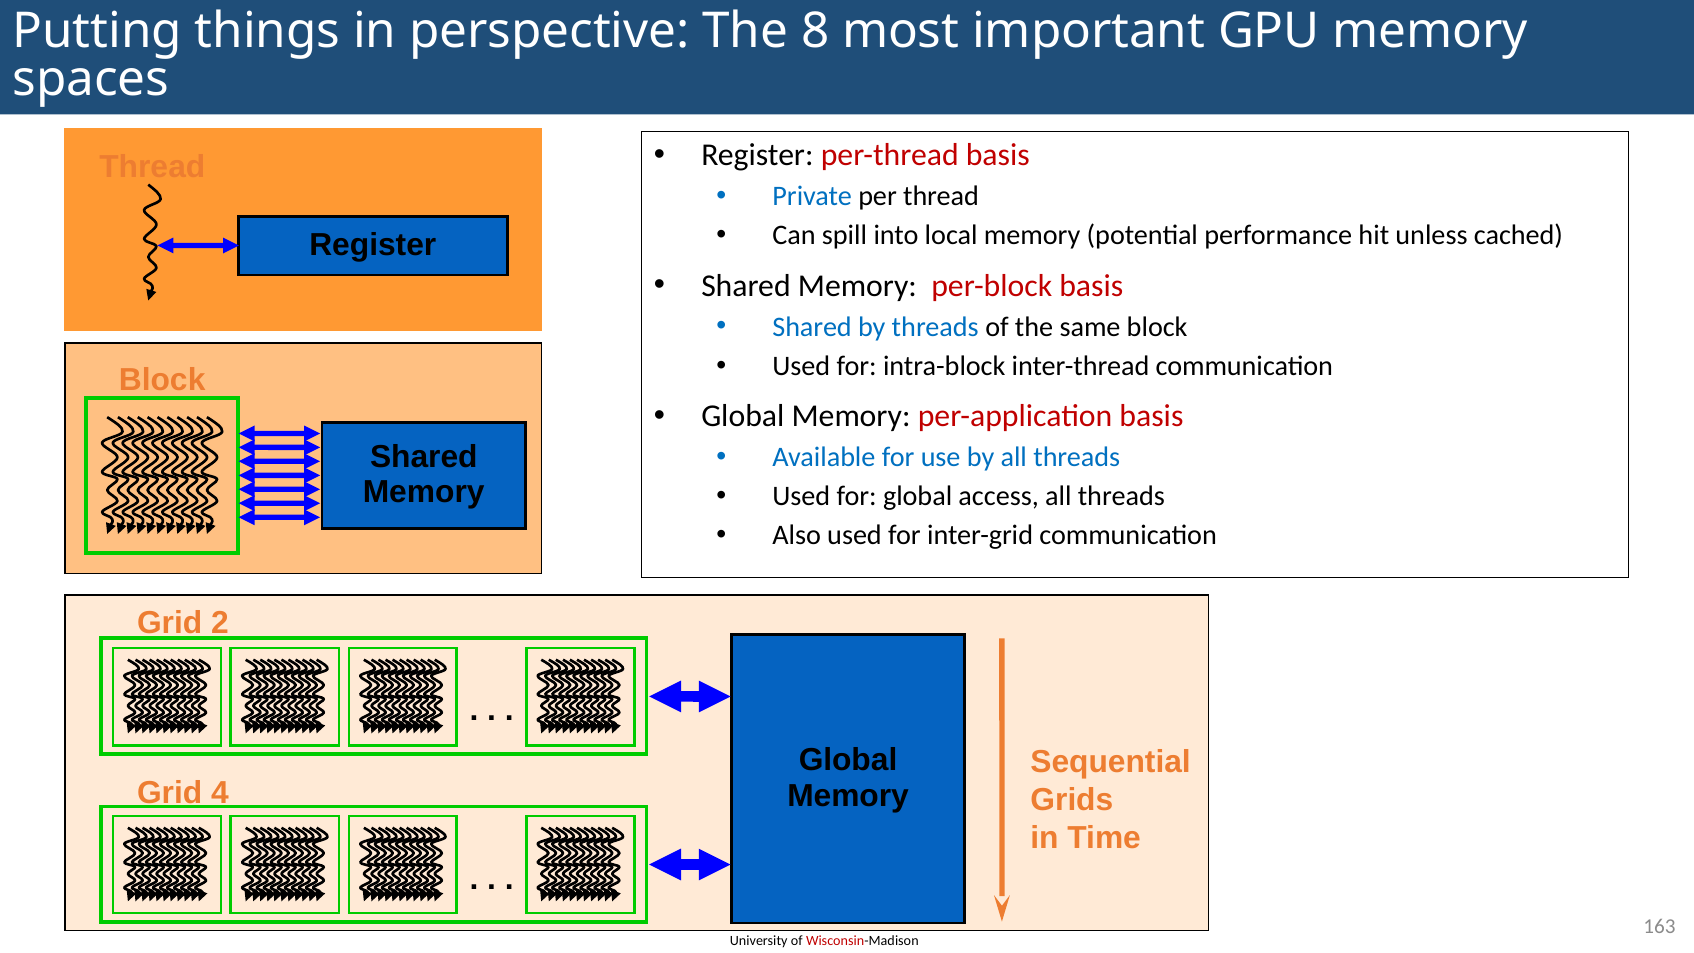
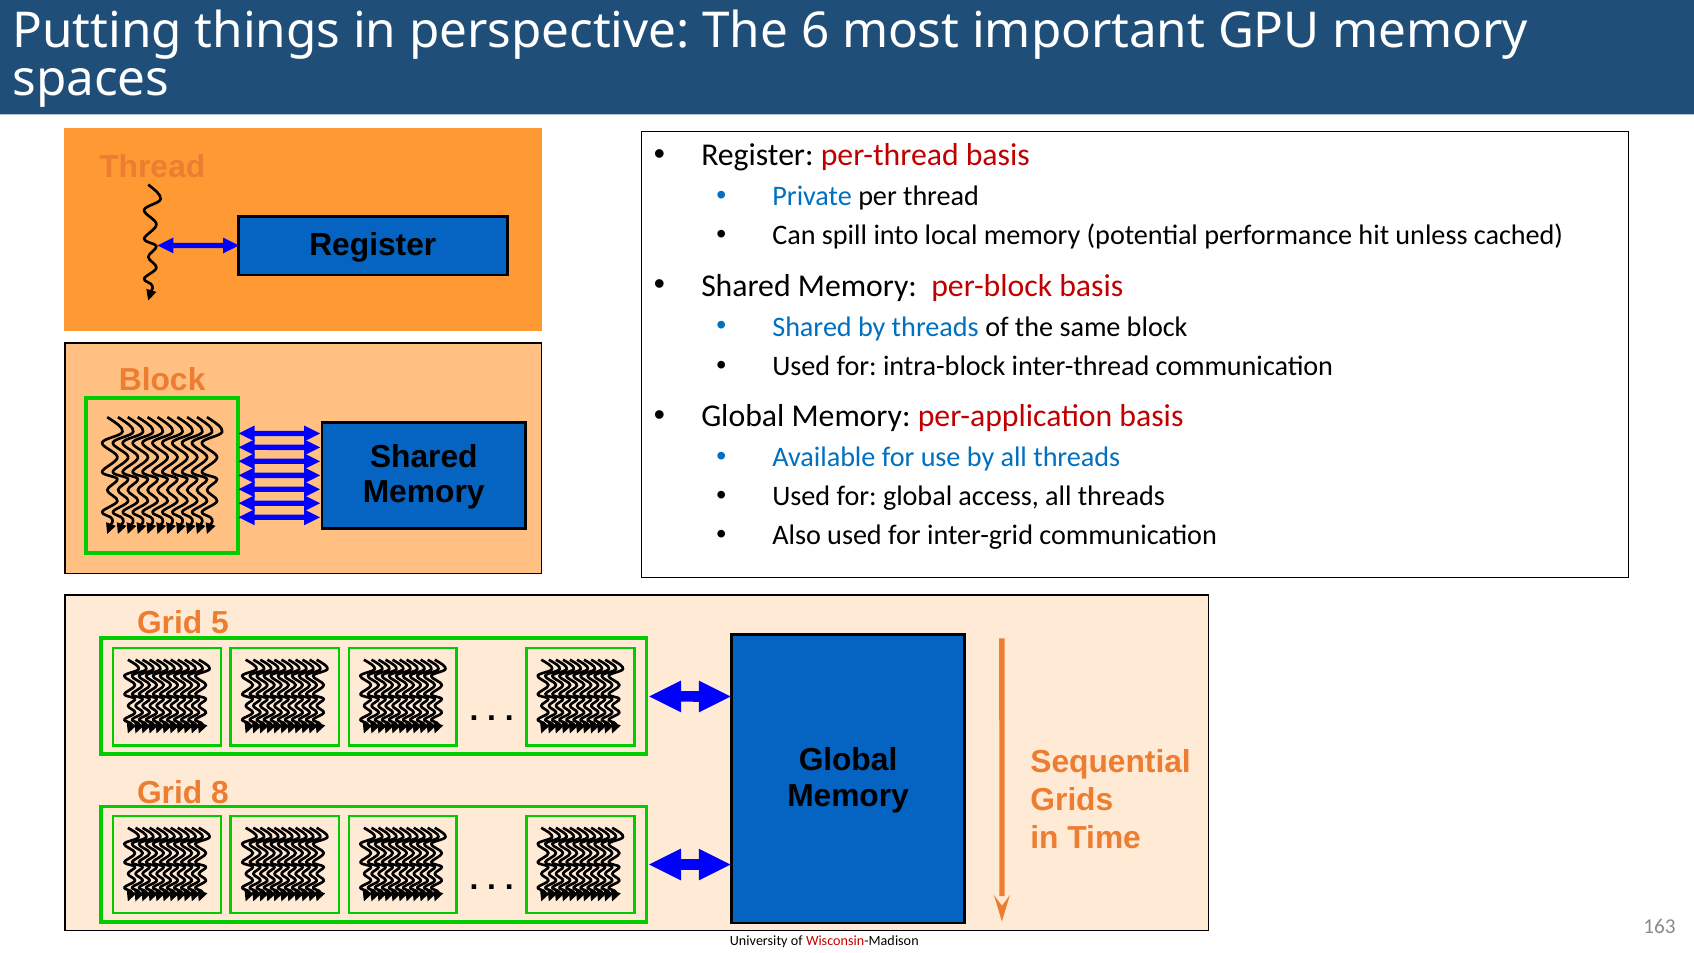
8: 8 -> 6 (815, 31)
2: 2 -> 5 (220, 623)
4: 4 -> 8 (220, 793)
